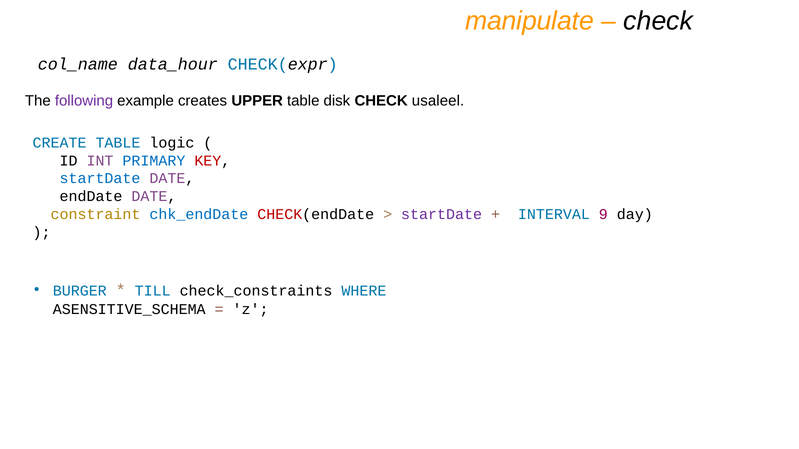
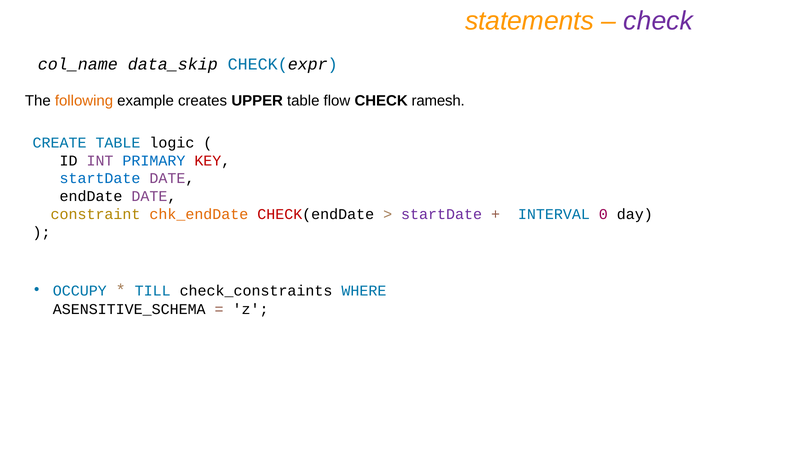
manipulate: manipulate -> statements (529, 21)
check colour: black -> purple (658, 21)
data_hour: data_hour -> data_skip (173, 64)
following colour: purple -> orange (84, 101)
disk: disk -> flow (337, 101)
usaleel: usaleel -> ramesh (438, 101)
chk_endDate colour: blue -> orange (199, 215)
9: 9 -> 0 (603, 215)
BURGER: BURGER -> OCCUPY (80, 291)
